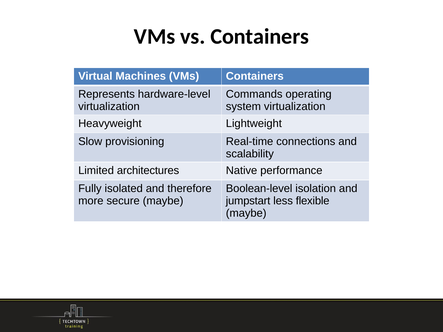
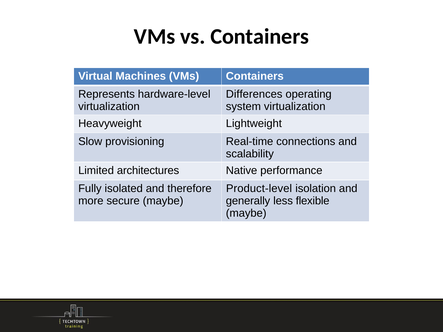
Commands: Commands -> Differences (254, 94)
Boolean-level: Boolean-level -> Product-level (259, 189)
jumpstart: jumpstart -> generally (248, 201)
